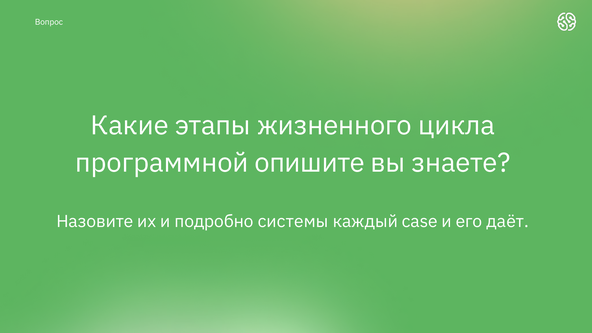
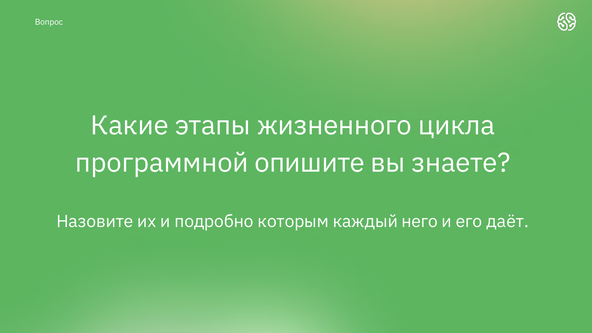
системы: системы -> которым (293, 221)
case: case -> него (420, 221)
